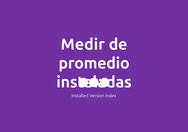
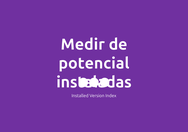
promedio: promedio -> potencial (94, 64)
